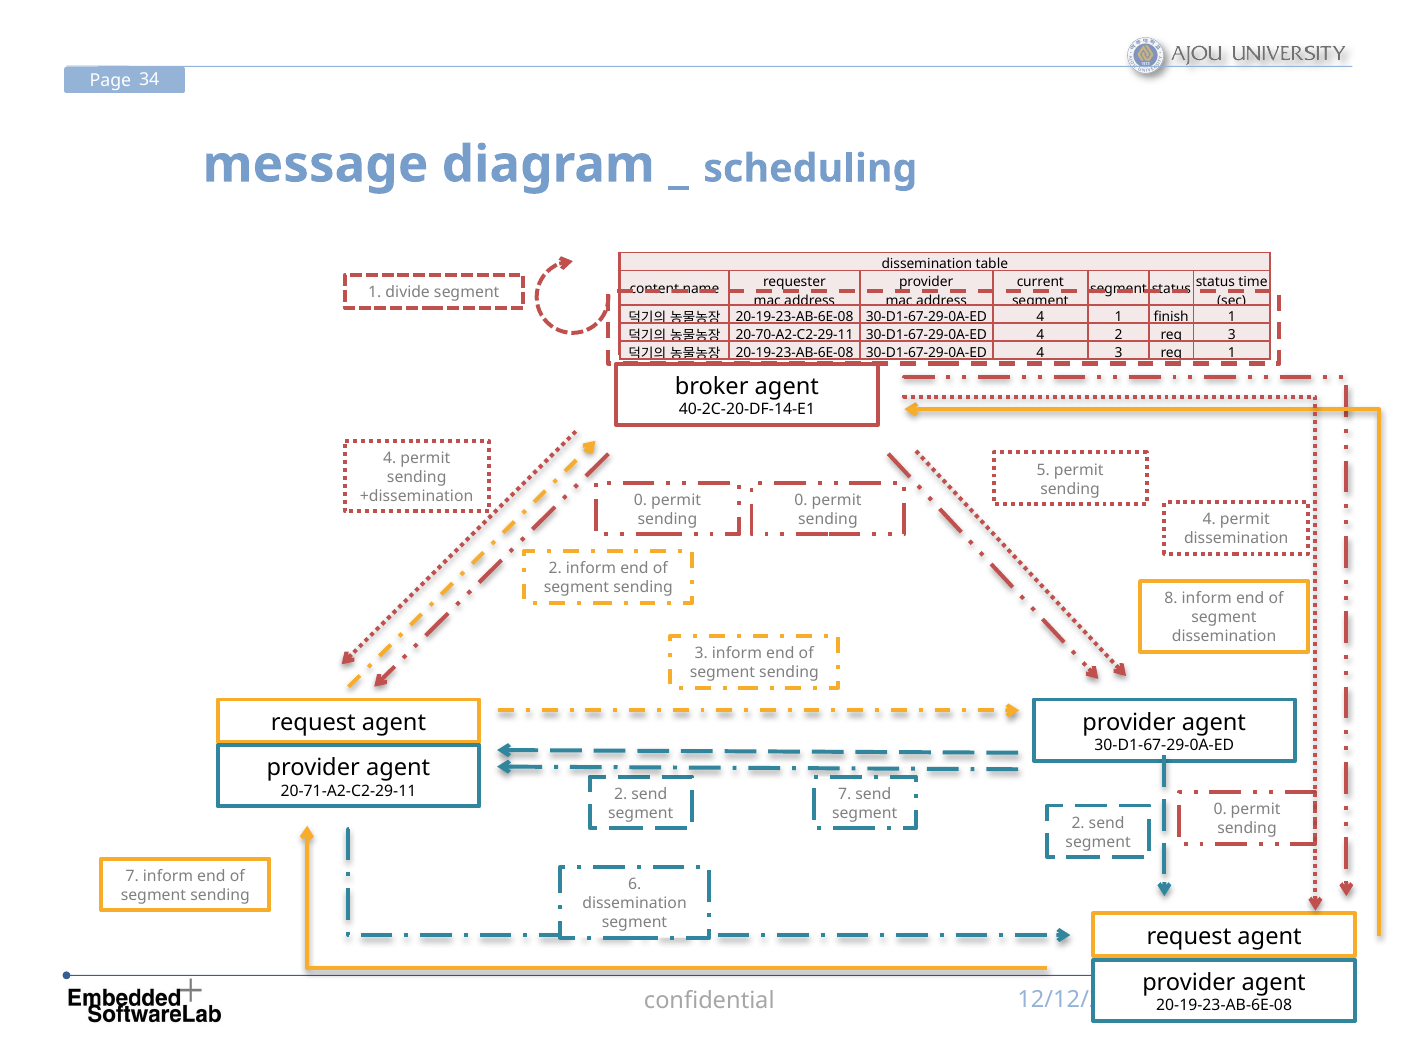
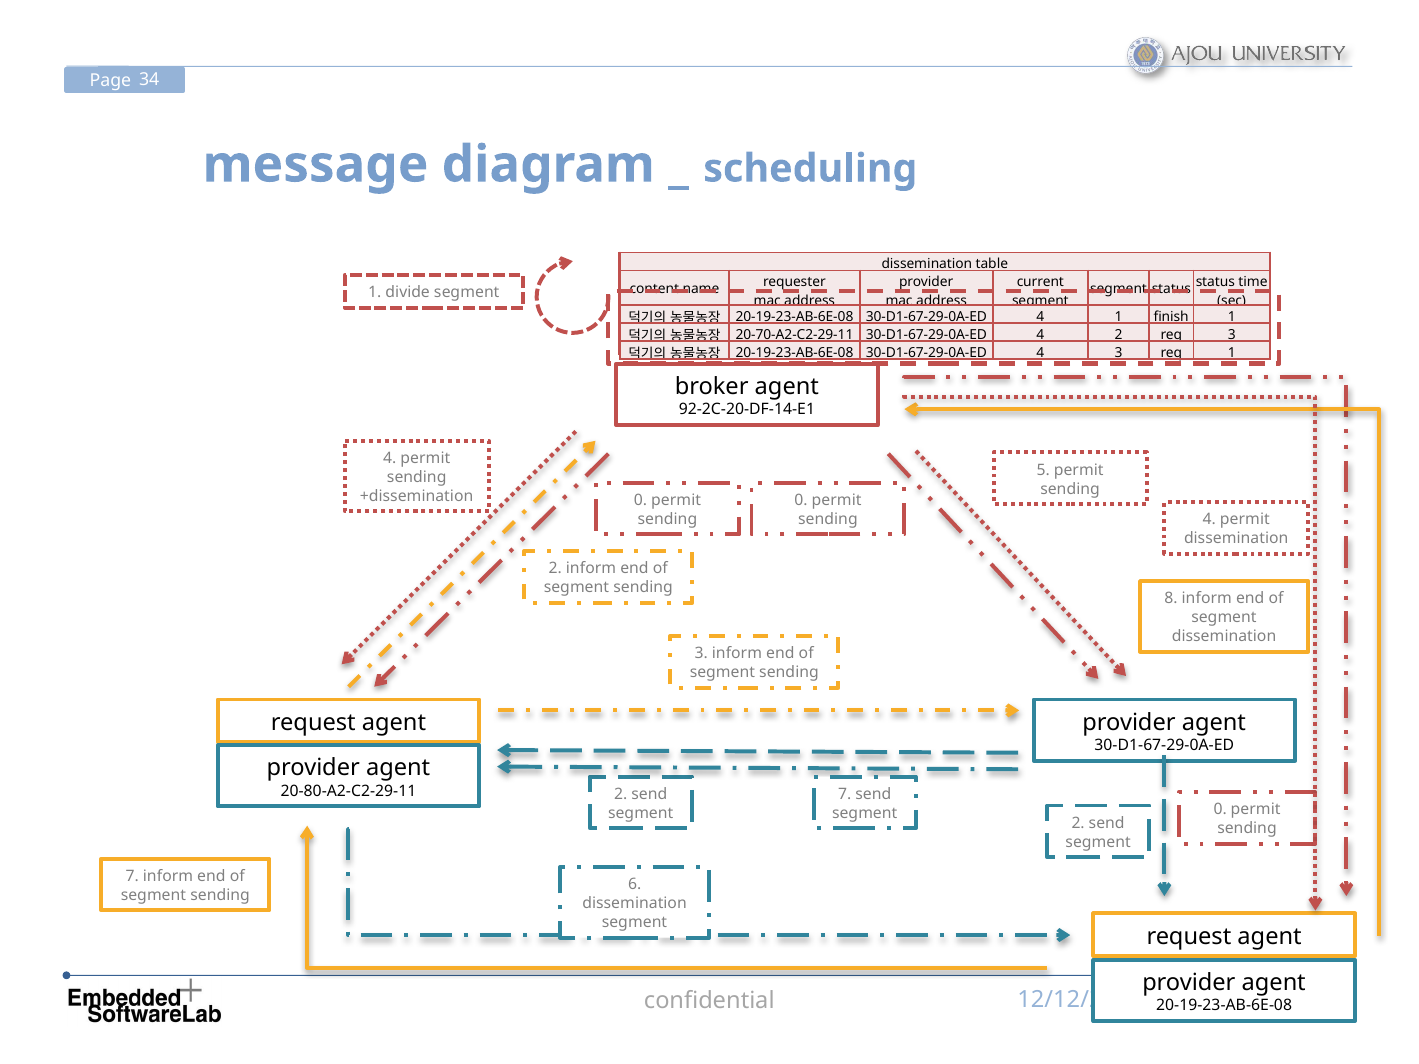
40-2C-20-DF-14-E1: 40-2C-20-DF-14-E1 -> 92-2C-20-DF-14-E1 (747, 410)
20-71-A2-C2-29-11: 20-71-A2-C2-29-11 -> 20-80-A2-C2-29-11 (348, 791)
